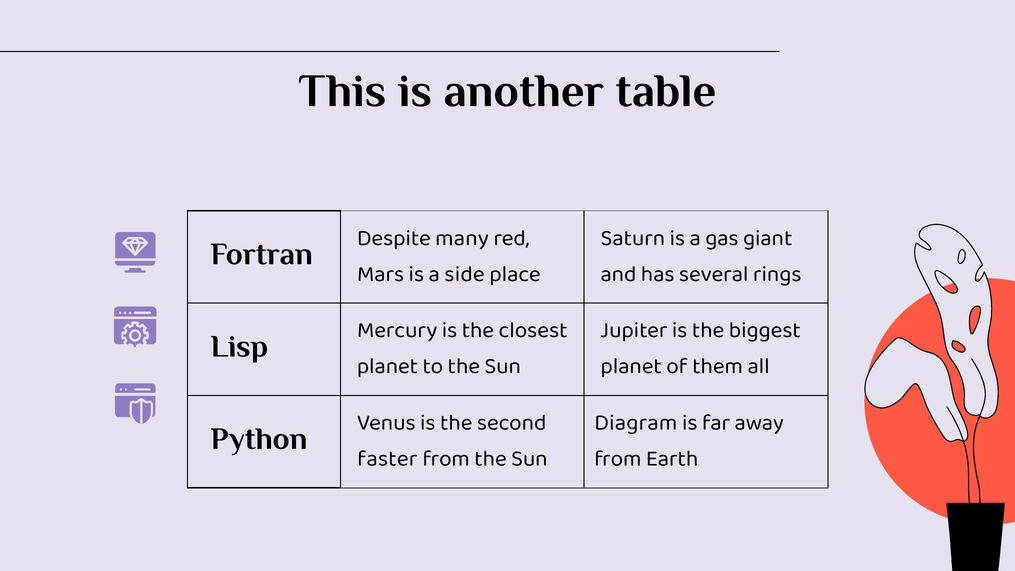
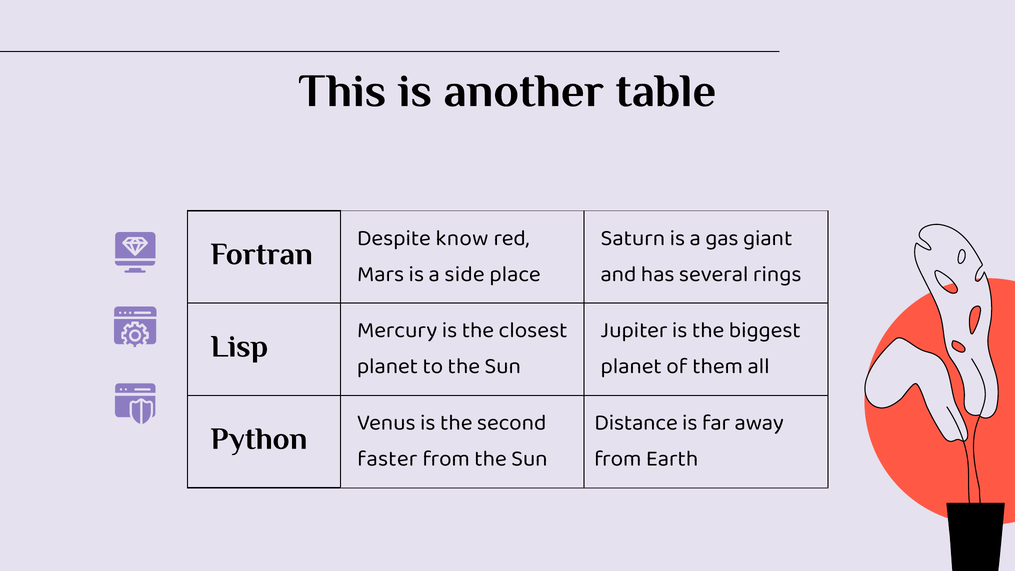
many: many -> know (462, 238)
Diagram: Diagram -> Distance (636, 422)
